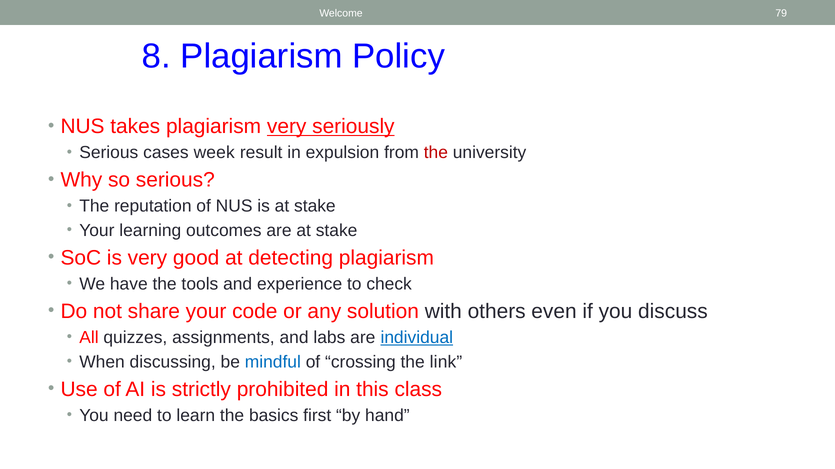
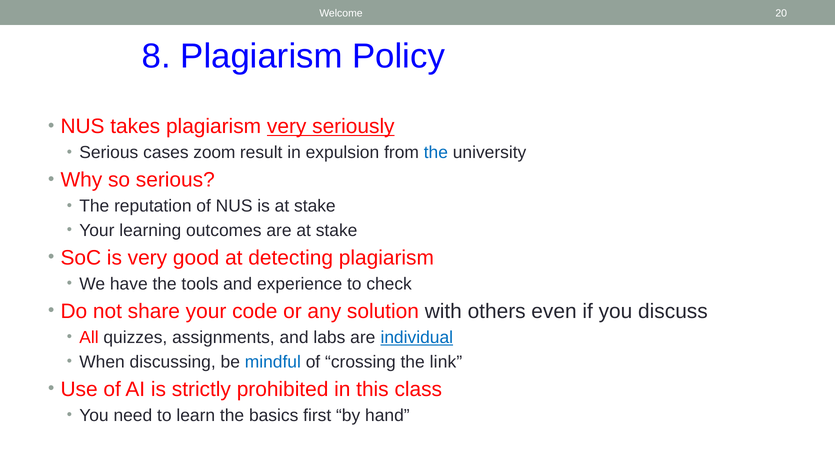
79: 79 -> 20 (781, 13)
week: week -> zoom (214, 153)
the colour: red -> blue (436, 153)
